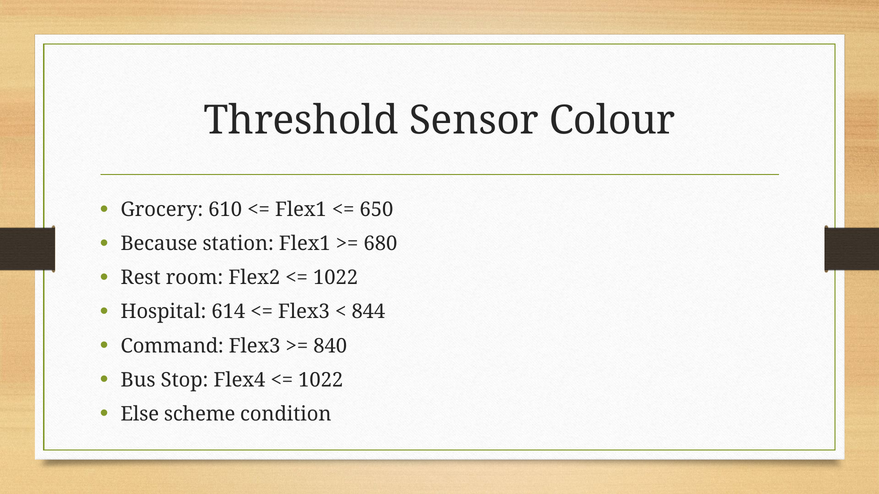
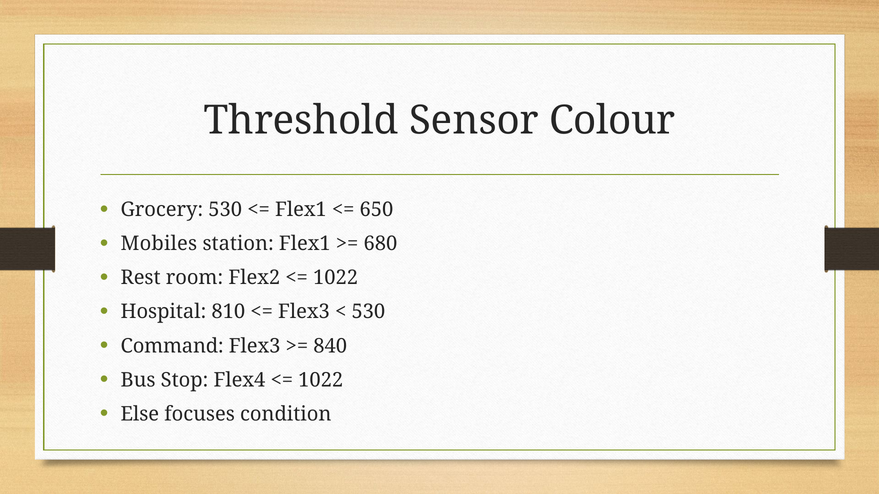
Grocery 610: 610 -> 530 (225, 210)
Because: Because -> Mobiles (159, 244)
614: 614 -> 810 (228, 312)
844: 844 -> 530 (368, 312)
scheme: scheme -> focuses (200, 414)
